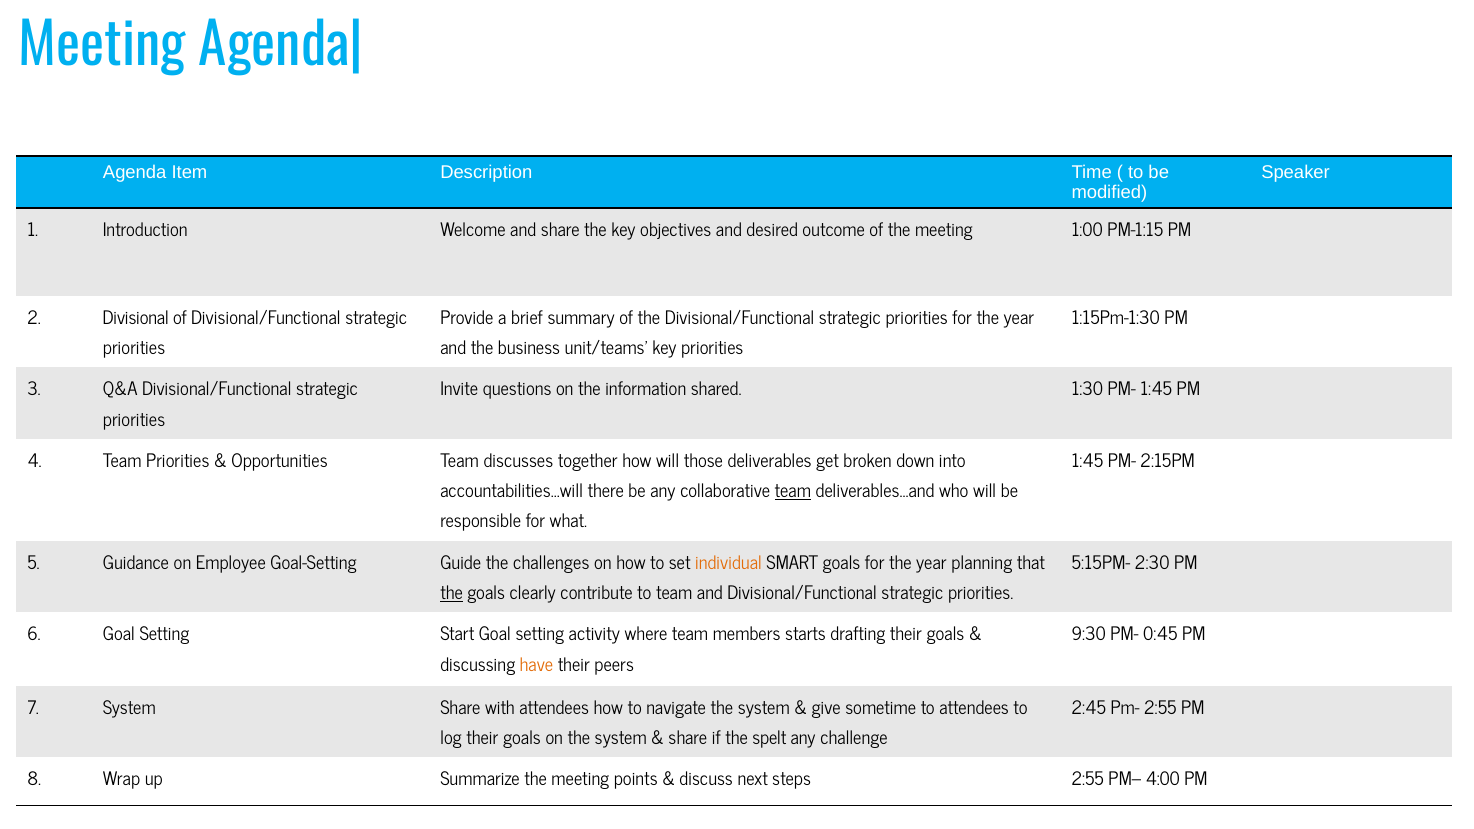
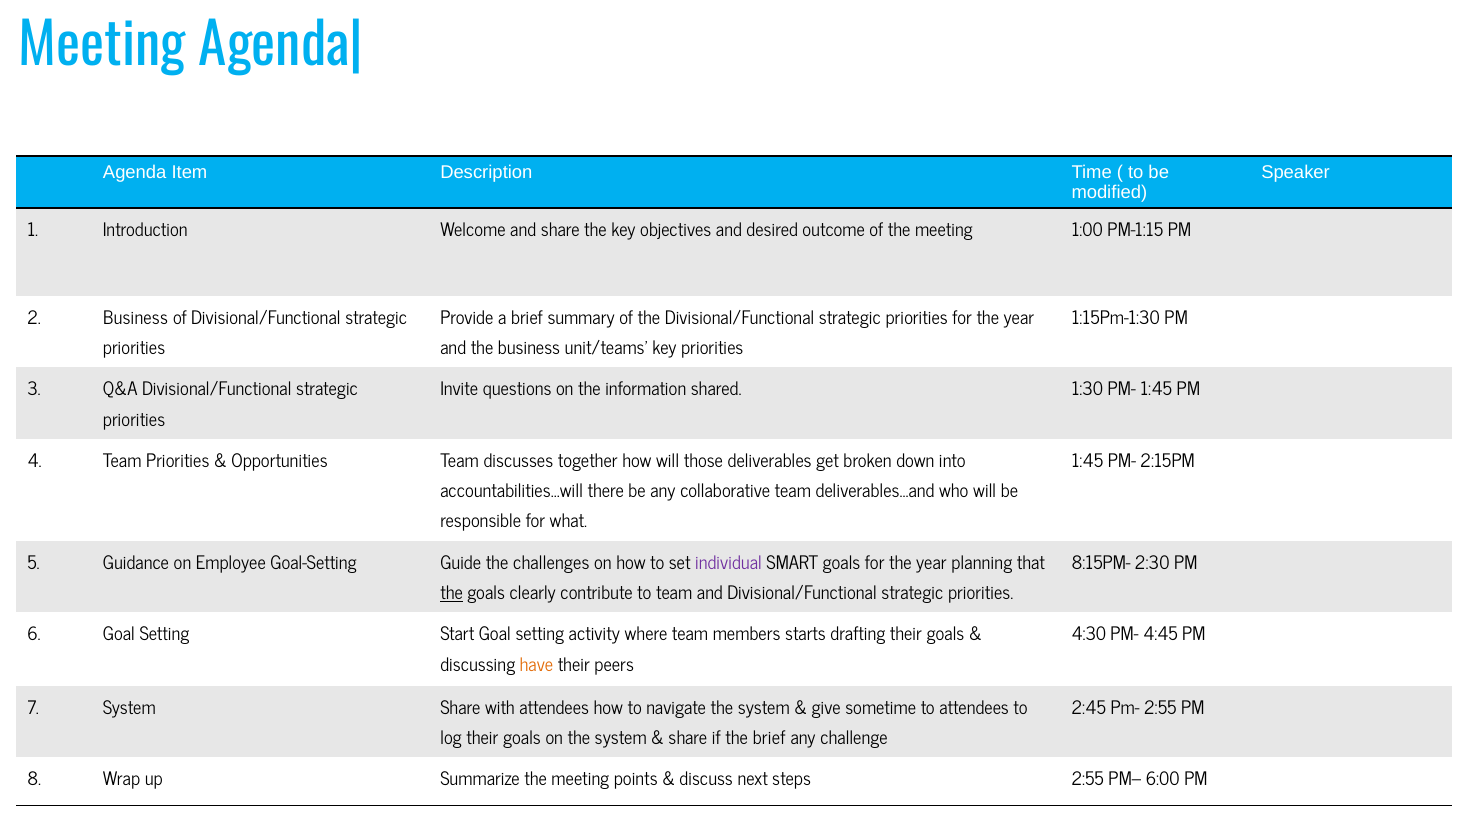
2 Divisional: Divisional -> Business (136, 318)
team underline: present -> none (793, 492)
individual colour: orange -> purple (729, 563)
5:15PM-: 5:15PM- -> 8:15PM- (1101, 563)
9:30: 9:30 -> 4:30 (1089, 635)
0:45: 0:45 -> 4:45 (1160, 635)
the spelt: spelt -> brief (769, 739)
4:00: 4:00 -> 6:00 (1163, 780)
